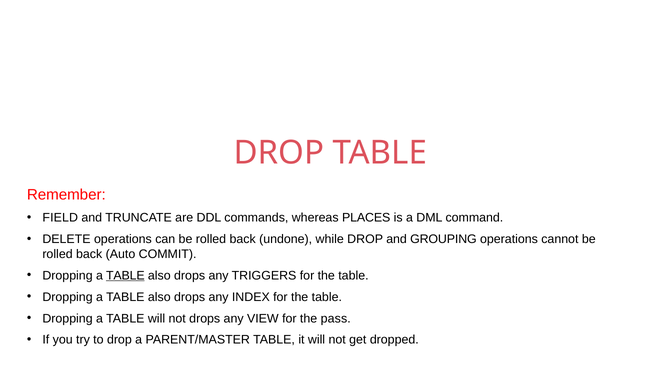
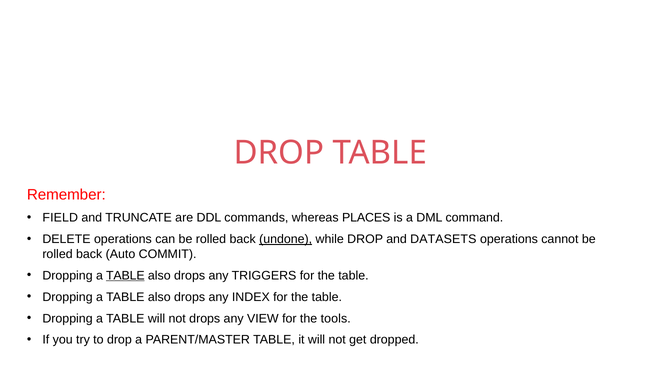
undone underline: none -> present (286, 239)
GROUPING: GROUPING -> DATASETS (443, 239)
pass: pass -> tools (336, 318)
